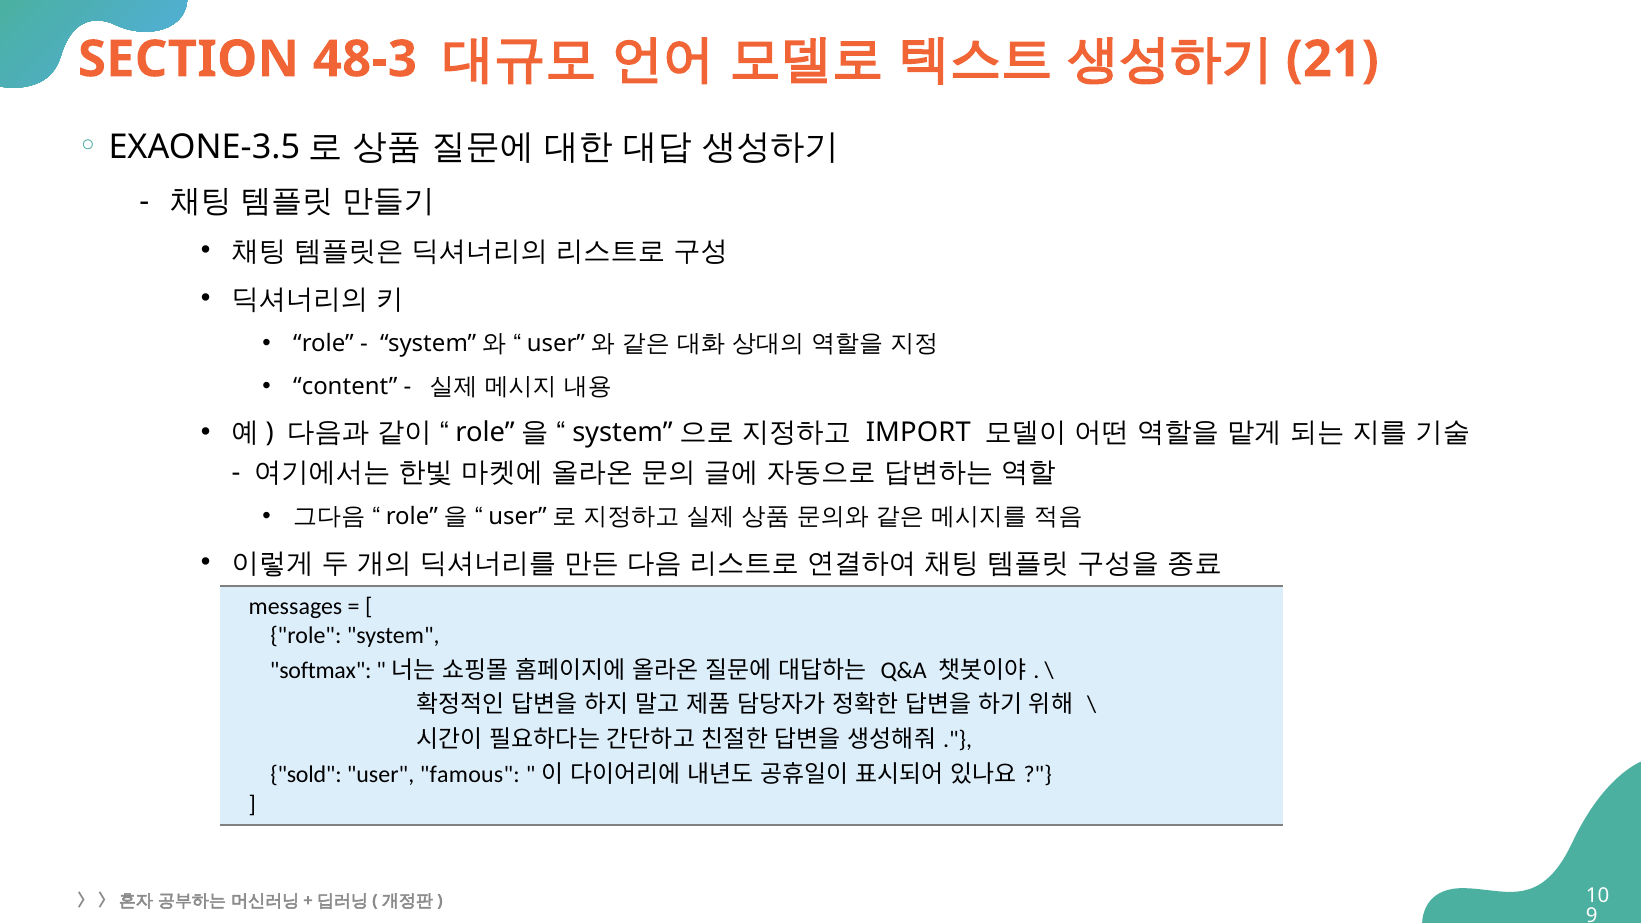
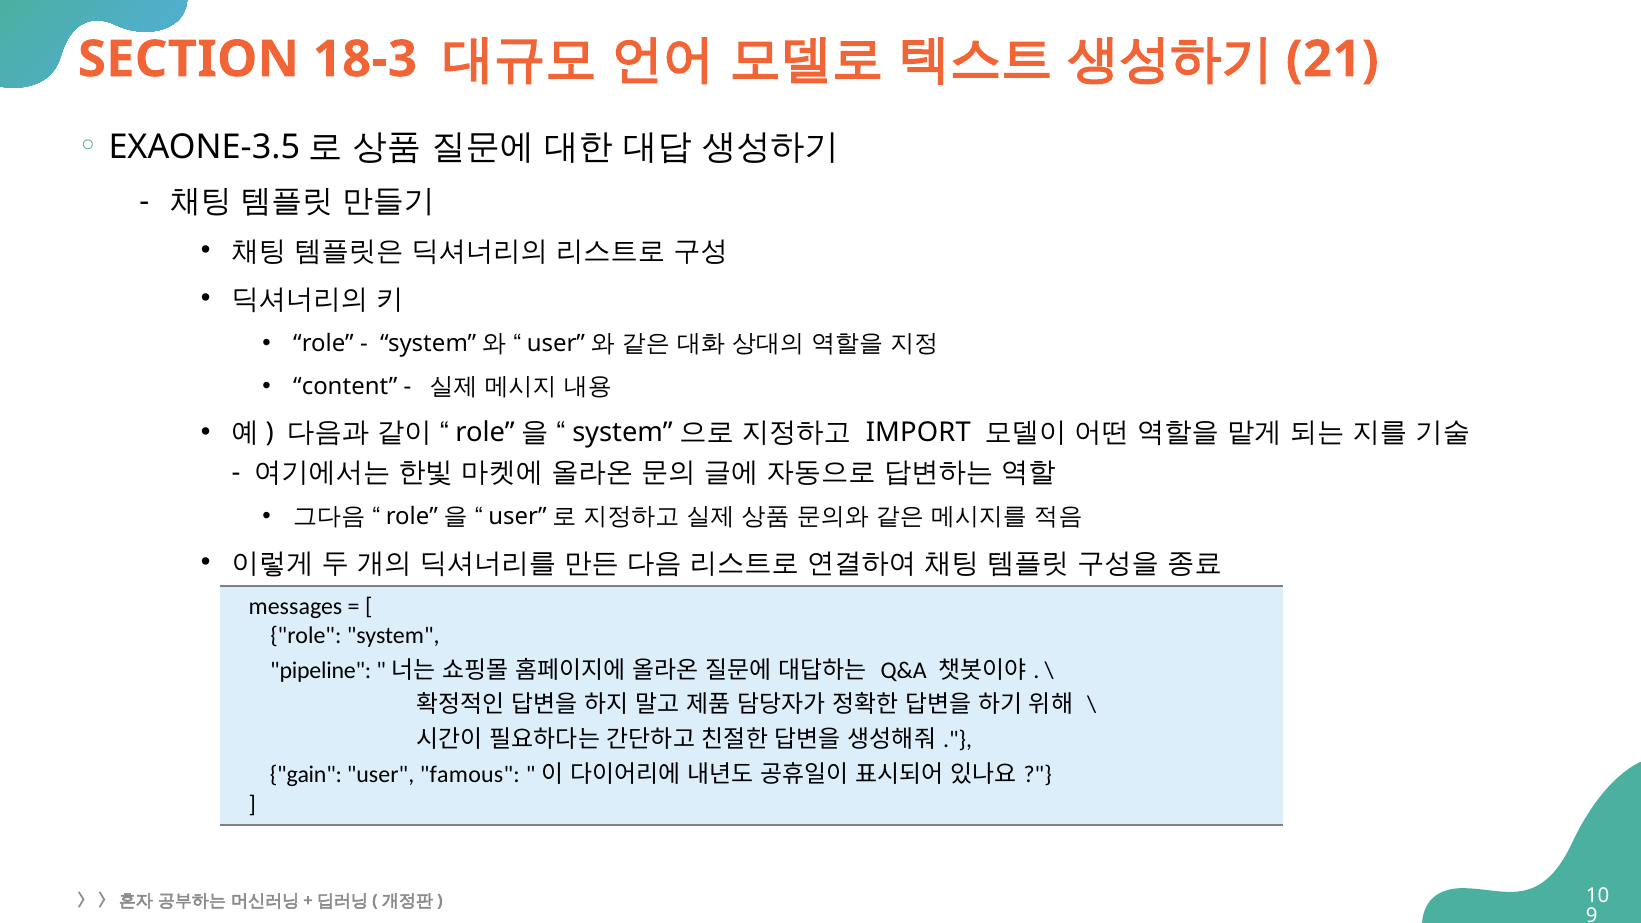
48-3: 48-3 -> 18-3 (365, 59)
softmax: softmax -> pipeline (321, 670)
sold: sold -> gain (306, 775)
